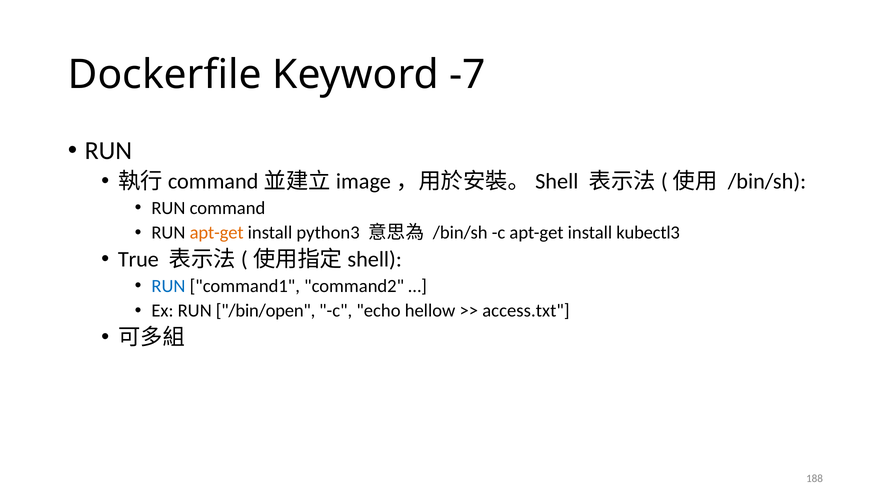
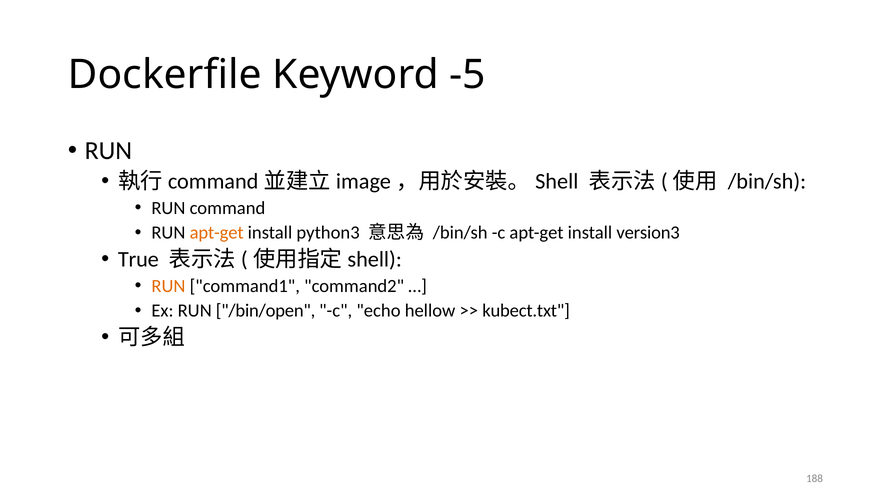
-7: -7 -> -5 (468, 75)
kubectl3: kubectl3 -> version3 (648, 233)
RUN colour: blue -> orange (168, 286)
access.txt: access.txt -> kubect.txt (526, 311)
